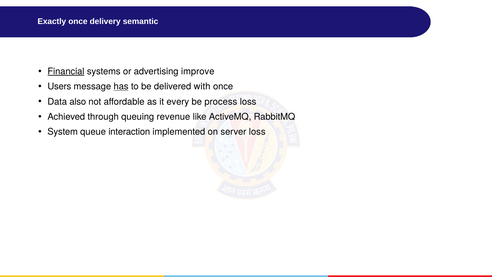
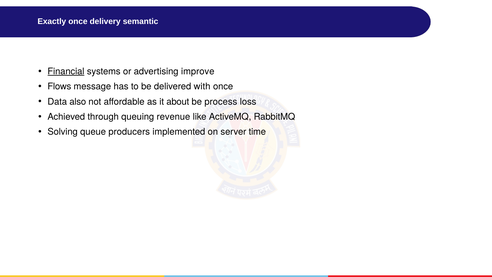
Users: Users -> Flows (59, 86)
has underline: present -> none (121, 86)
every: every -> about (178, 102)
System: System -> Solving (63, 132)
interaction: interaction -> producers (129, 132)
server loss: loss -> time (257, 132)
